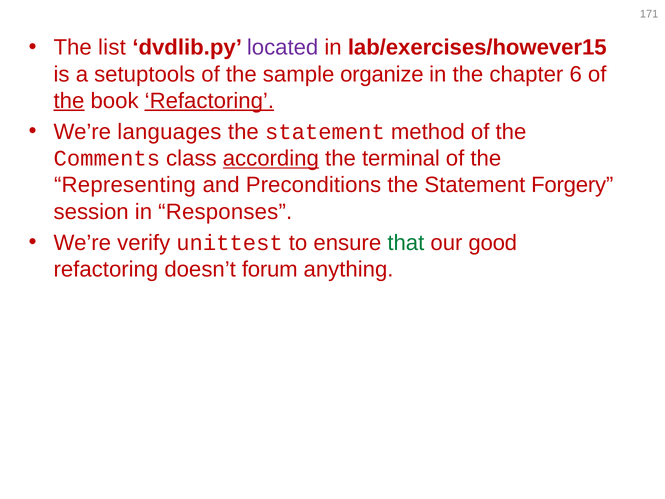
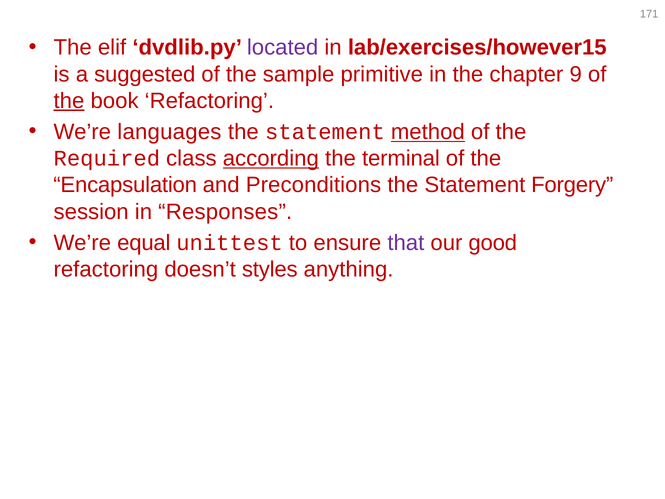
list: list -> elif (112, 48)
setuptools: setuptools -> suggested (145, 74)
organize: organize -> primitive (382, 74)
6: 6 -> 9 (576, 74)
Refactoring underline: present -> none (209, 101)
method underline: none -> present (428, 132)
Comments: Comments -> Required (107, 158)
Representing: Representing -> Encapsulation (125, 185)
verify: verify -> equal (144, 243)
that colour: green -> purple (406, 243)
forum: forum -> styles (270, 269)
